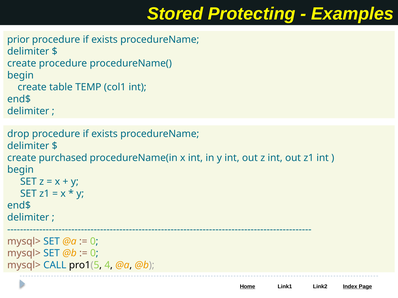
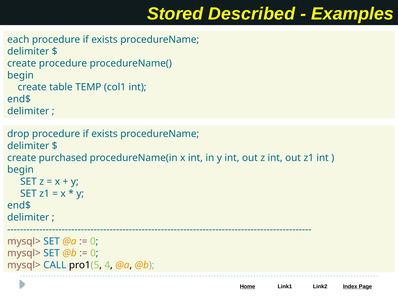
Protecting: Protecting -> Described (252, 14)
prior: prior -> each (18, 40)
